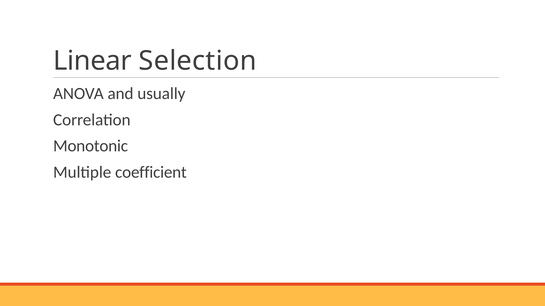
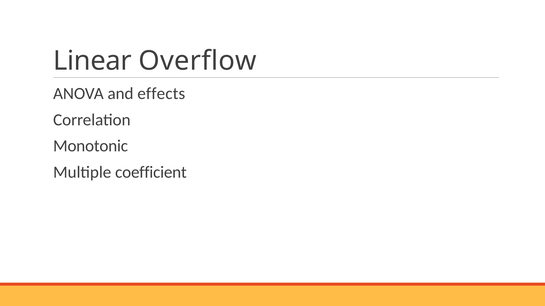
Selection: Selection -> Overflow (198, 61)
usually: usually -> effects (161, 94)
